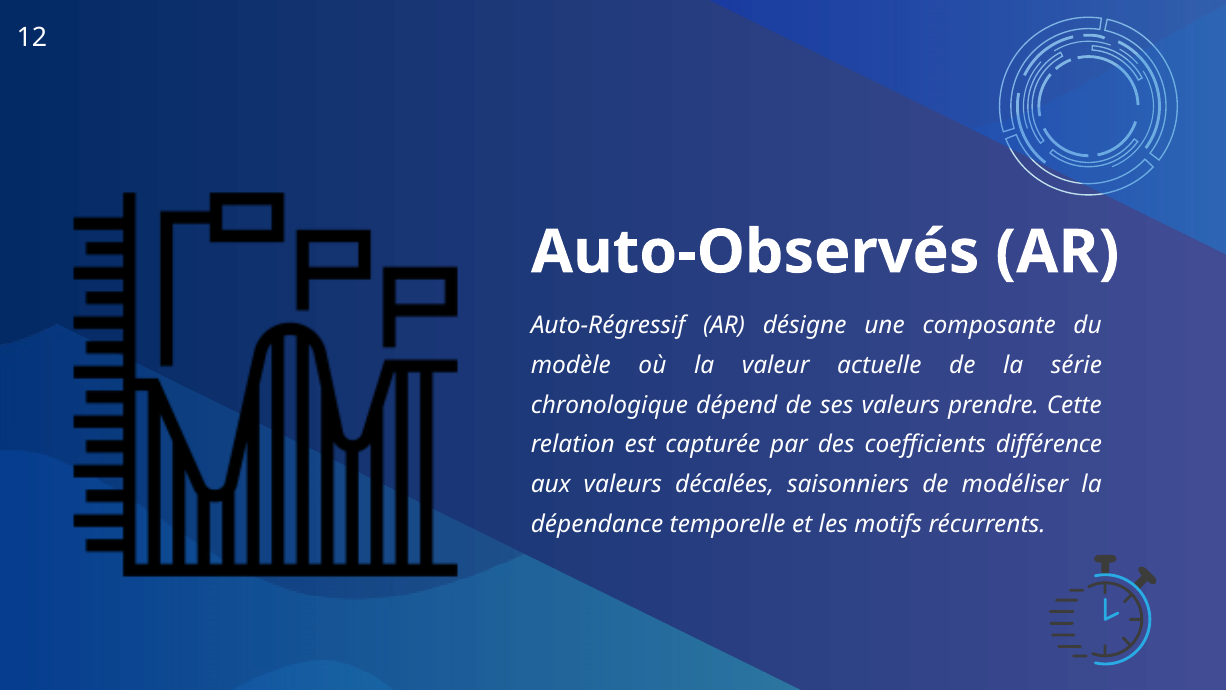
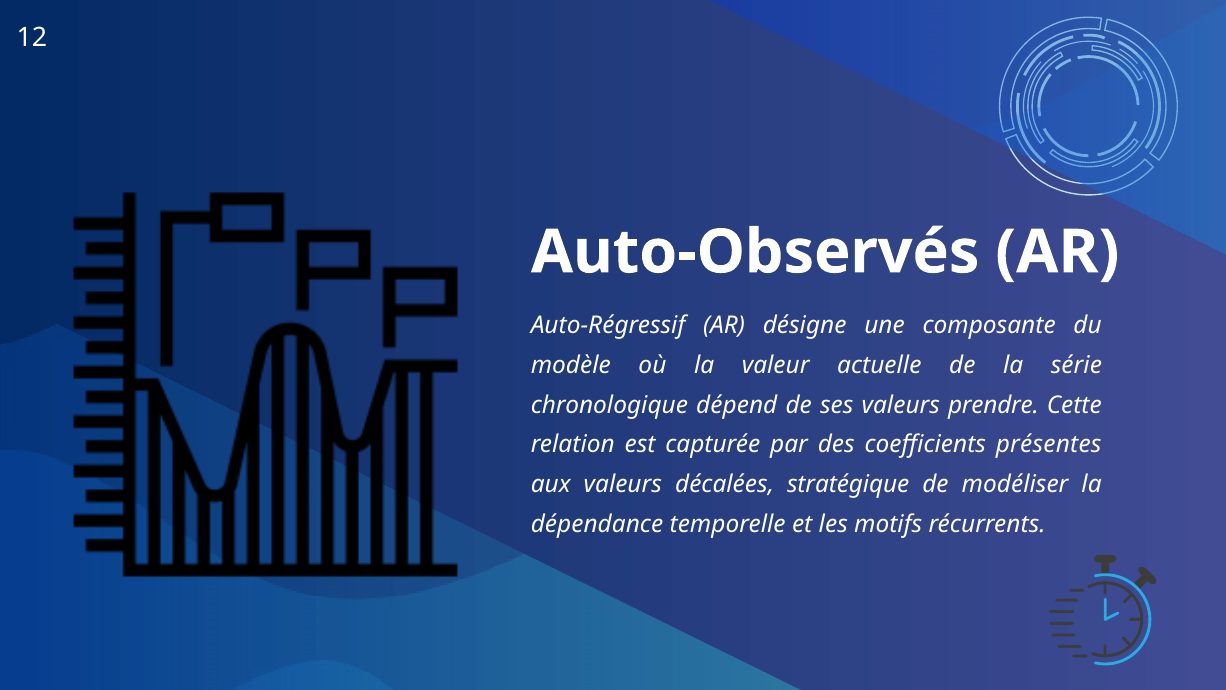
différence: différence -> présentes (1049, 445)
saisonniers: saisonniers -> stratégique (848, 484)
